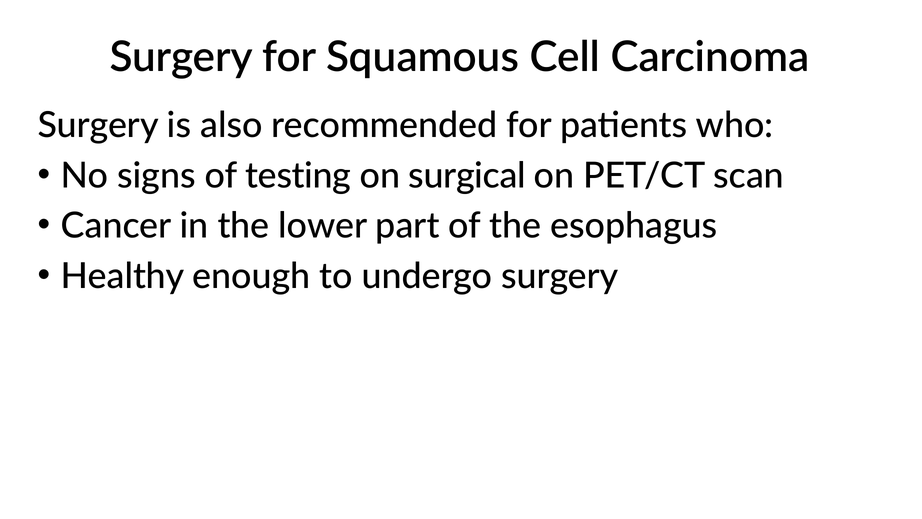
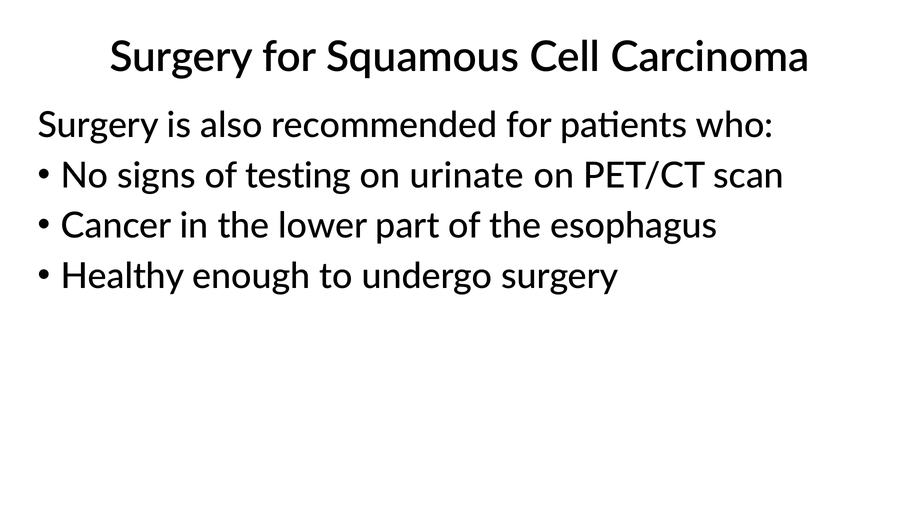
surgical: surgical -> urinate (467, 176)
